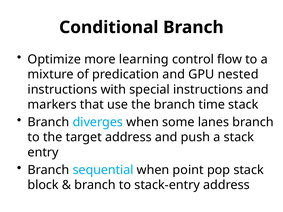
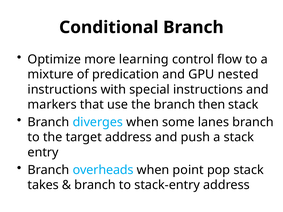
time: time -> then (212, 105)
sequential: sequential -> overheads (103, 170)
block: block -> takes (43, 185)
